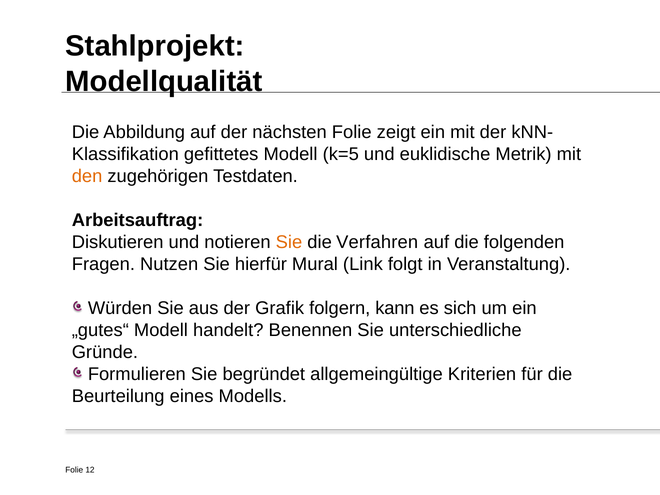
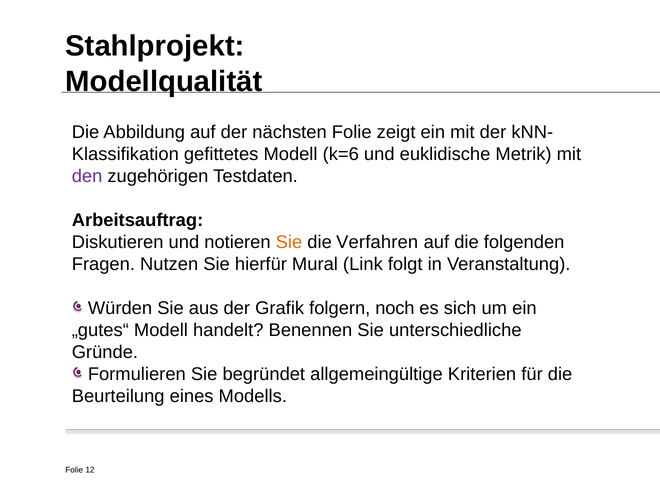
k=5: k=5 -> k=6 (341, 154)
den colour: orange -> purple (87, 176)
kann: kann -> noch (395, 308)
